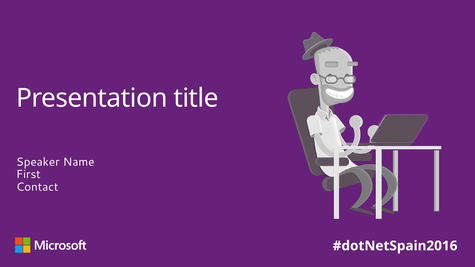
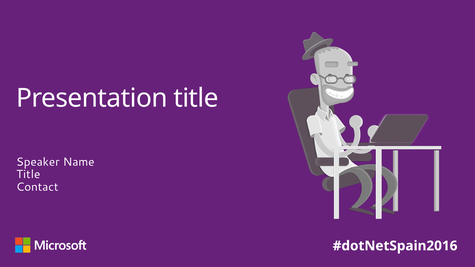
First: First -> Title (28, 175)
